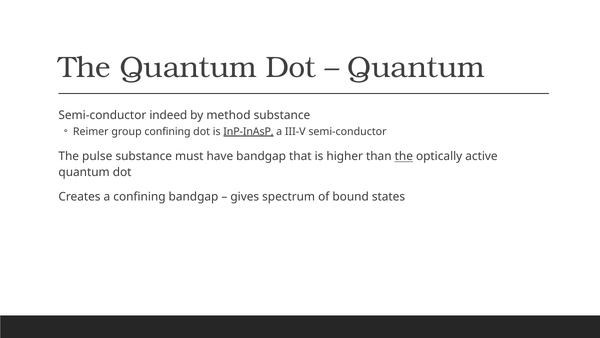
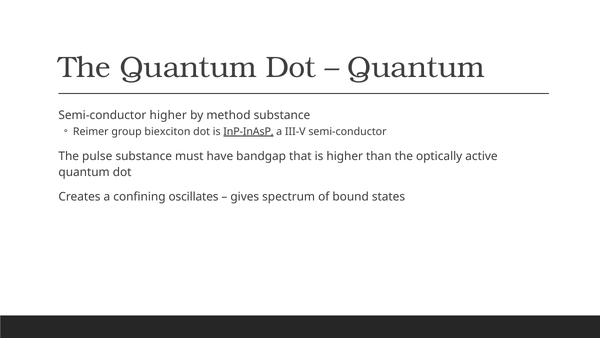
Semi-conductor indeed: indeed -> higher (168, 115)
group confining: confining -> biexciton (167, 131)
the underline: present -> none (404, 156)
confining bandgap: bandgap -> oscillates (194, 196)
